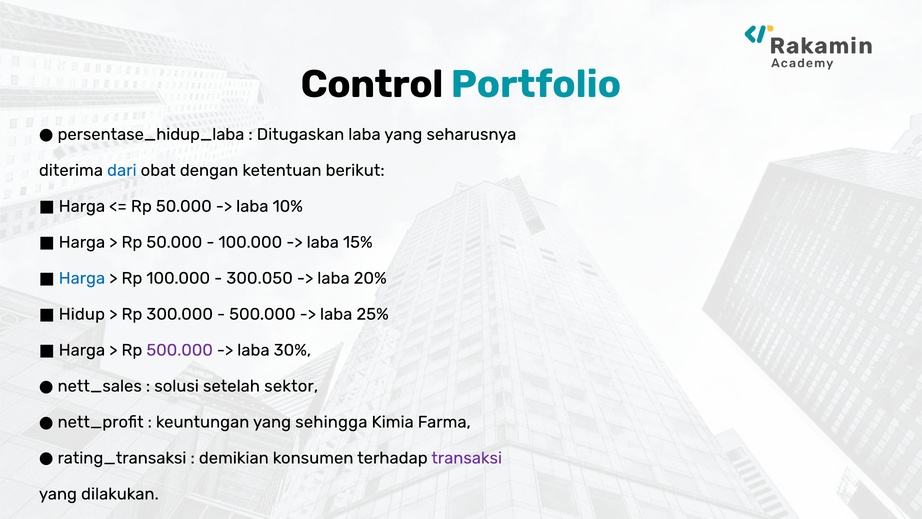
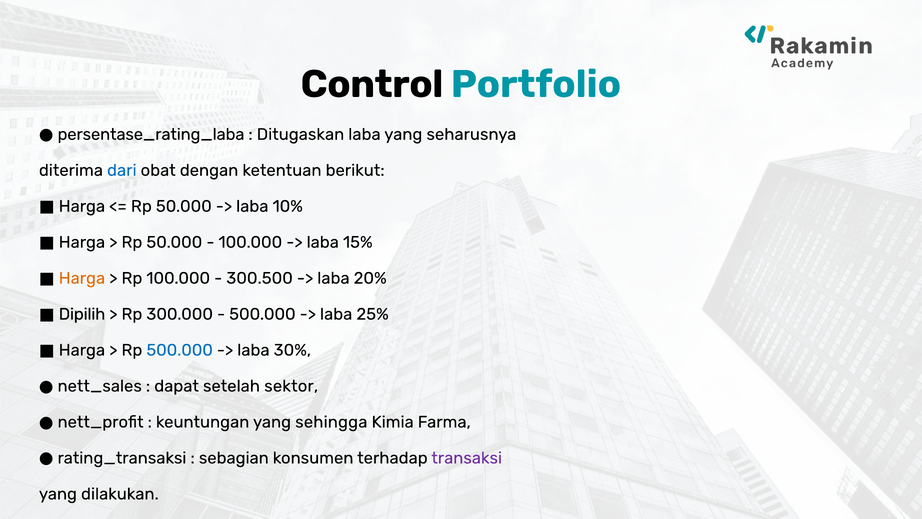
persentase_hidup_laba: persentase_hidup_laba -> persentase_rating_laba (151, 134)
Harga colour: blue -> orange (82, 278)
300.050: 300.050 -> 300.500 (260, 278)
Hidup: Hidup -> Dipilih (82, 314)
500.000 colour: purple -> blue (180, 350)
solusi: solusi -> dapat (177, 386)
demikian: demikian -> sebagian (234, 458)
